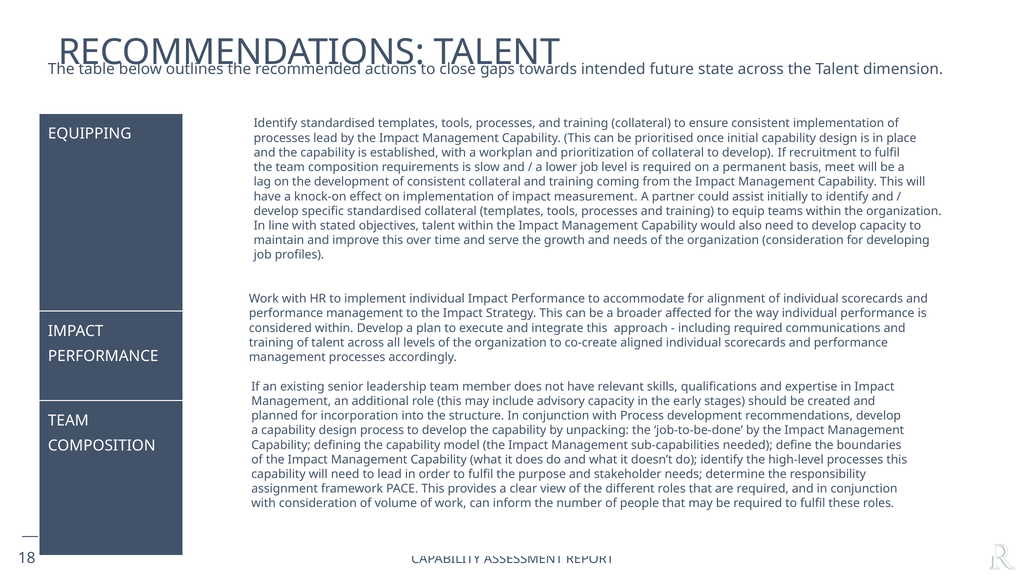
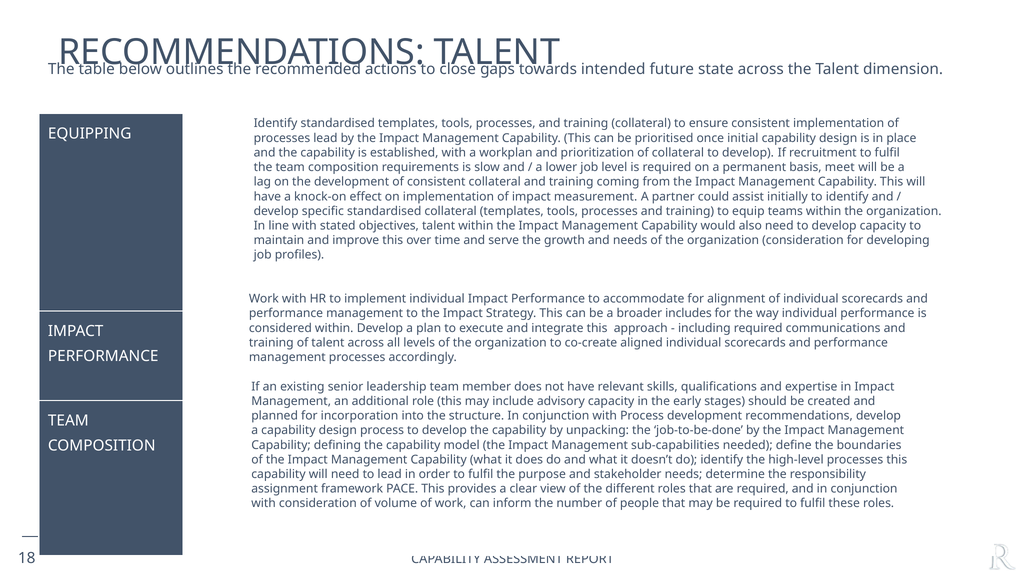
affected: affected -> includes (688, 313)
